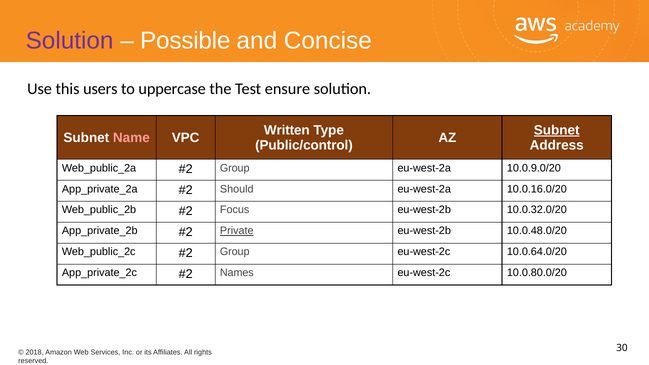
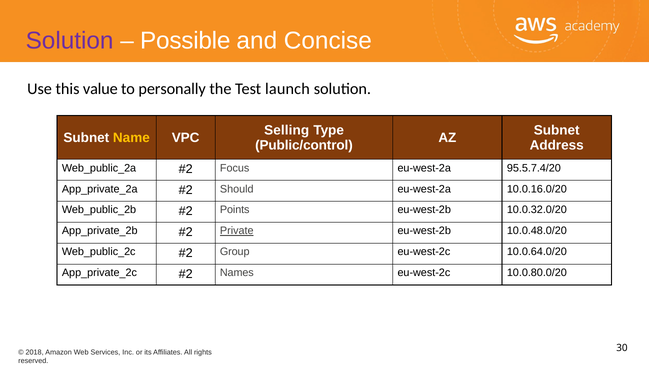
users: users -> value (100, 89)
uppercase: uppercase -> personally (172, 89)
ensure: ensure -> launch (287, 89)
Written: Written -> Selling (287, 130)
Subnet underline: present -> none (557, 130)
Name colour: pink -> yellow (131, 138)
Group: Group -> Focus (235, 168)
10.0.9.0/20: 10.0.9.0/20 -> 95.5.7.4/20 (534, 168)
Focus: Focus -> Points (235, 210)
